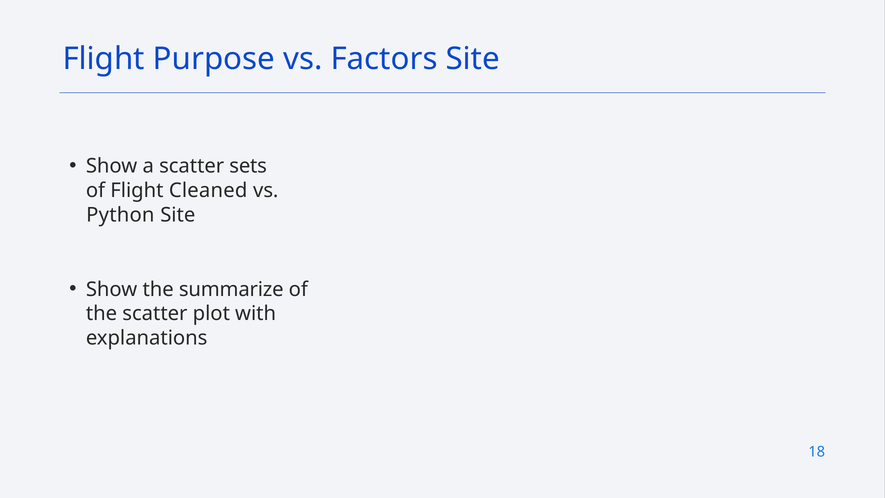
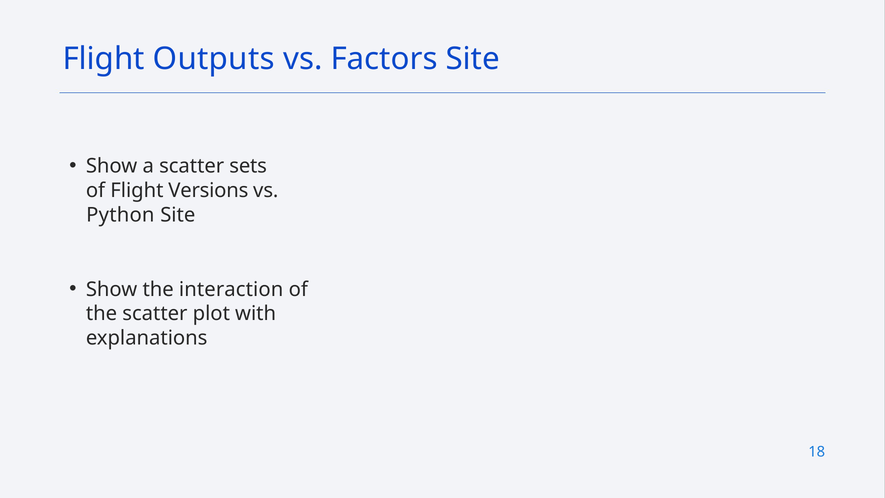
Purpose: Purpose -> Outputs (214, 59)
Cleaned: Cleaned -> Versions (208, 190)
summarize: summarize -> interaction (231, 289)
